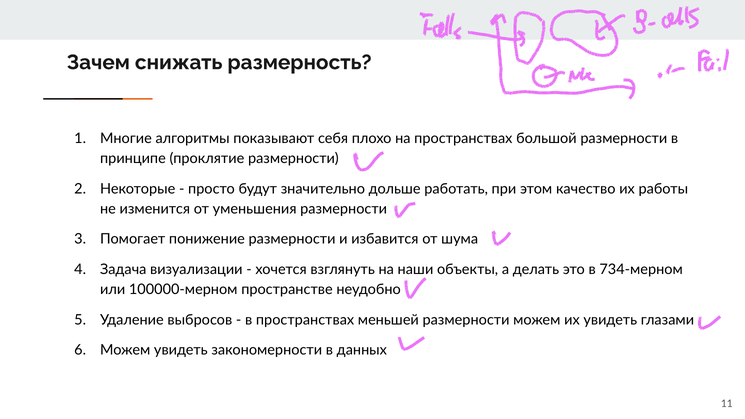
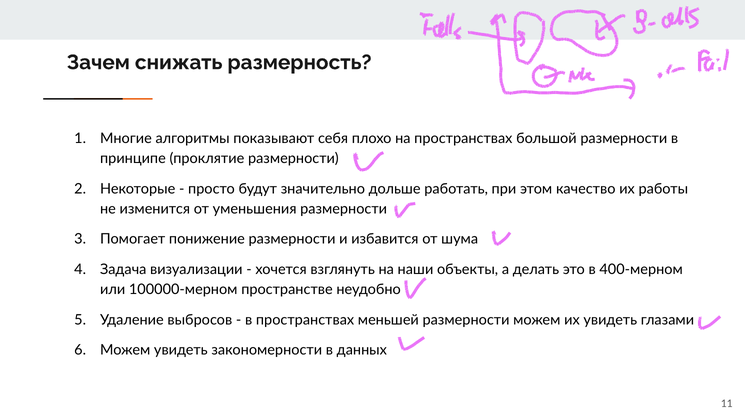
734-мерном: 734-мерном -> 400-мерном (641, 269)
